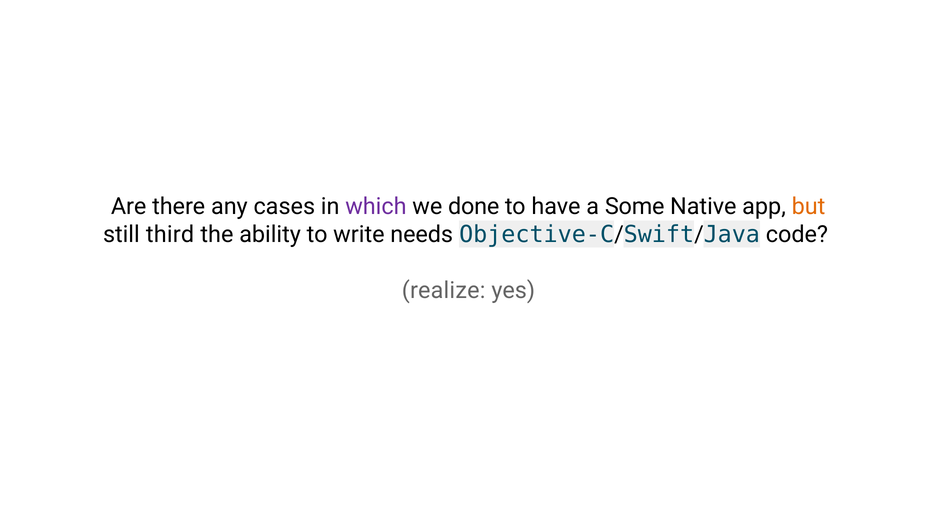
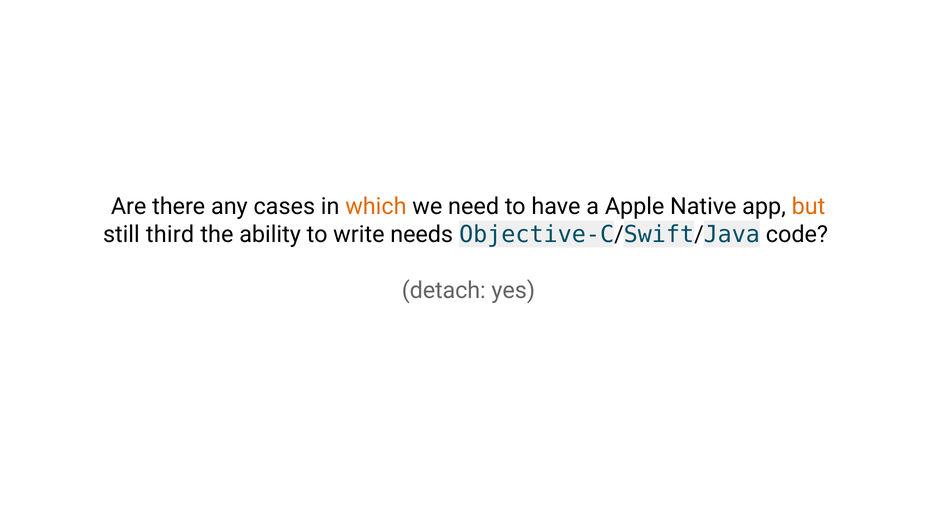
which colour: purple -> orange (376, 206)
done: done -> need (474, 206)
Some: Some -> Apple (635, 206)
realize: realize -> detach (444, 291)
